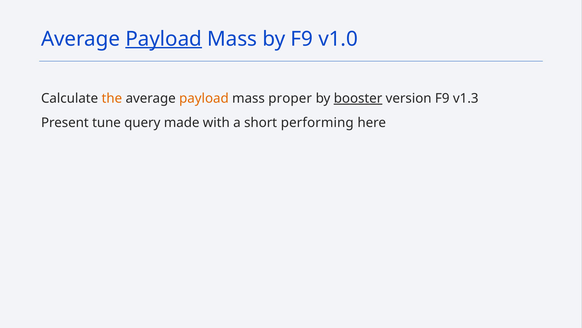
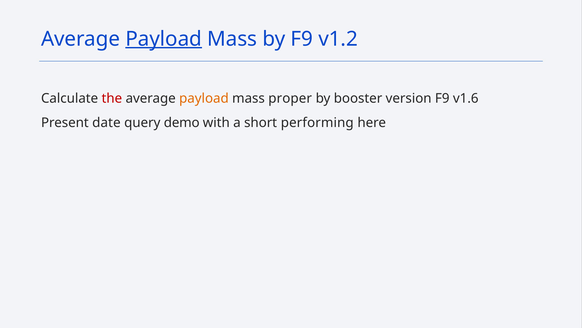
v1.0: v1.0 -> v1.2 (338, 39)
the colour: orange -> red (112, 98)
booster underline: present -> none (358, 98)
v1.3: v1.3 -> v1.6 (466, 98)
tune: tune -> date (106, 123)
made: made -> demo (182, 123)
